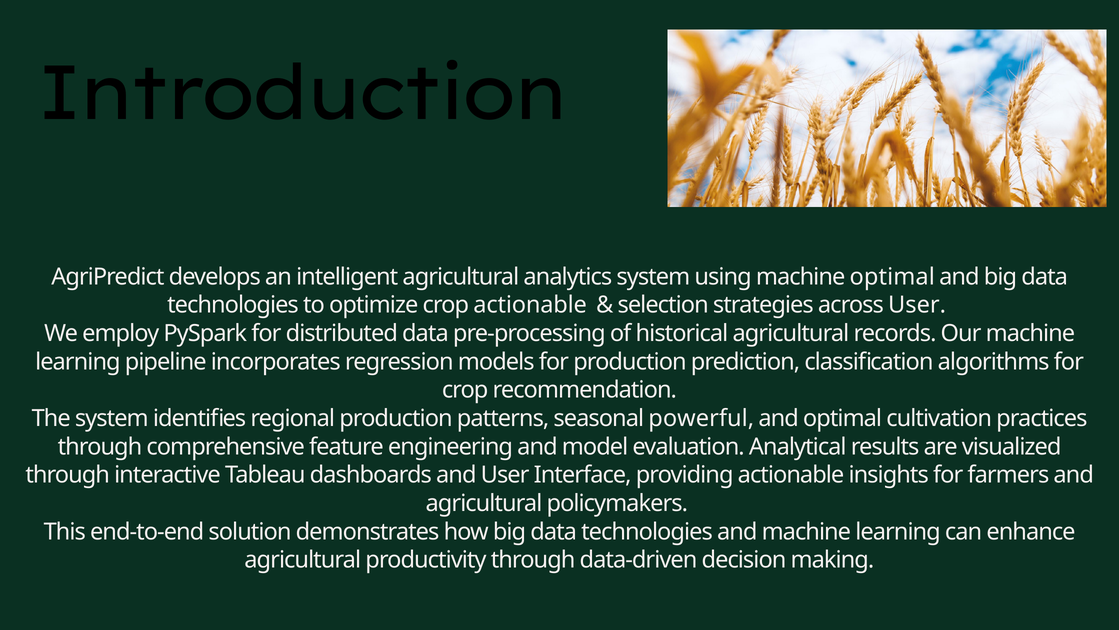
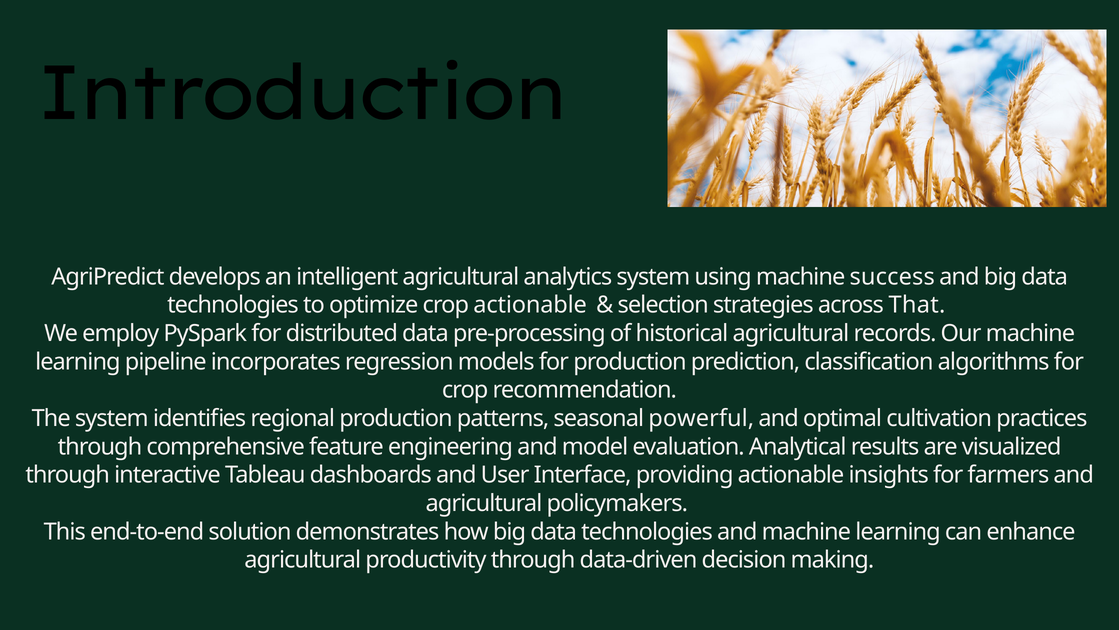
machine optimal: optimal -> success (892, 277)
across User: User -> That (917, 305)
